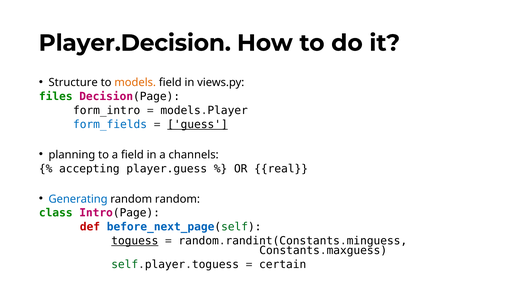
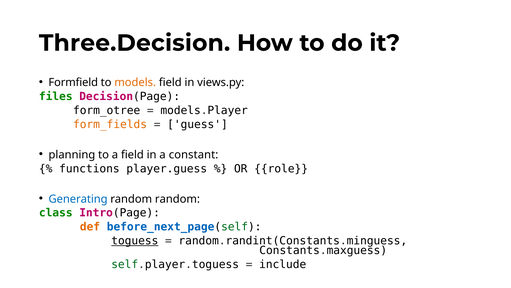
Player.Decision: Player.Decision -> Three.Decision (135, 43)
Structure: Structure -> Formfield (73, 82)
form_intro: form_intro -> form_otree (107, 110)
form_fields colour: blue -> orange (110, 124)
guess underline: present -> none (197, 124)
channels: channels -> constant (194, 154)
accepting: accepting -> functions (89, 168)
real: real -> role (281, 168)
def colour: red -> orange (90, 226)
certain: certain -> include (283, 264)
